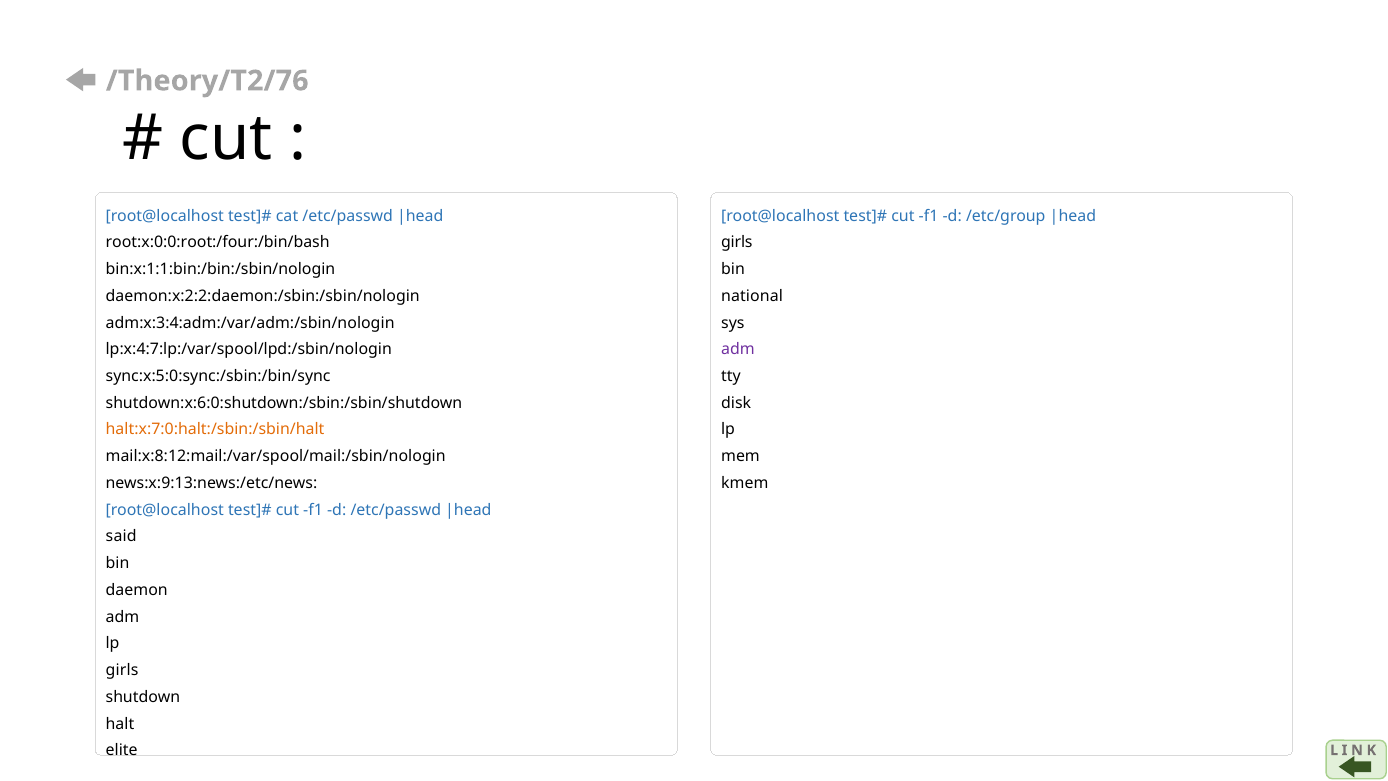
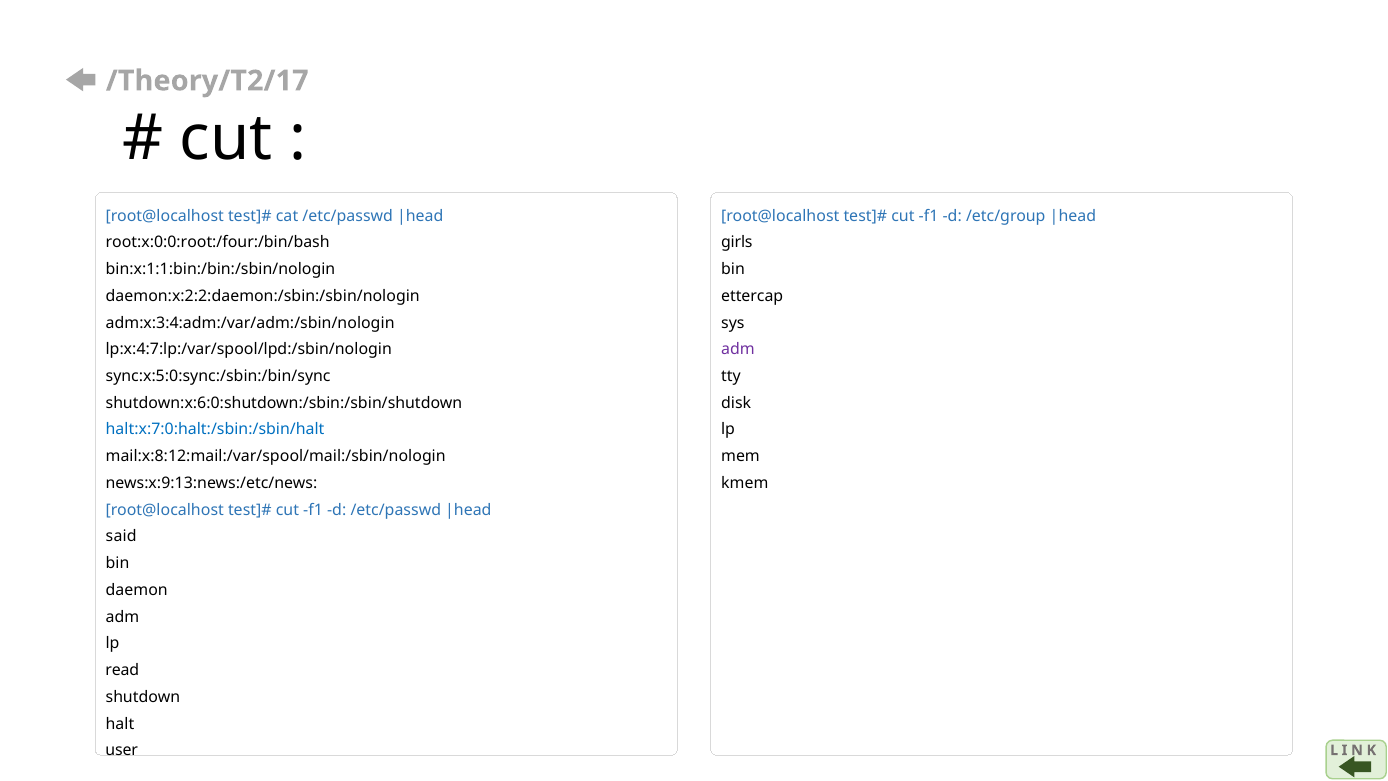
/Theory/T2/76: /Theory/T2/76 -> /Theory/T2/17 (207, 81)
national: national -> ettercap (752, 296)
halt:x:7:0:halt:/sbin:/sbin/halt colour: orange -> blue (215, 430)
girls: girls -> read (122, 670)
elite: elite -> user (122, 750)
